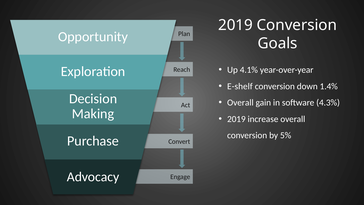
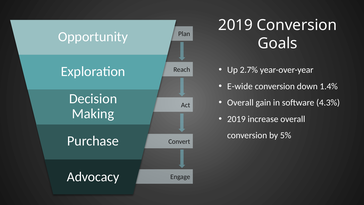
4.1%: 4.1% -> 2.7% (249, 70)
E-shelf: E-shelf -> E-wide (240, 86)
